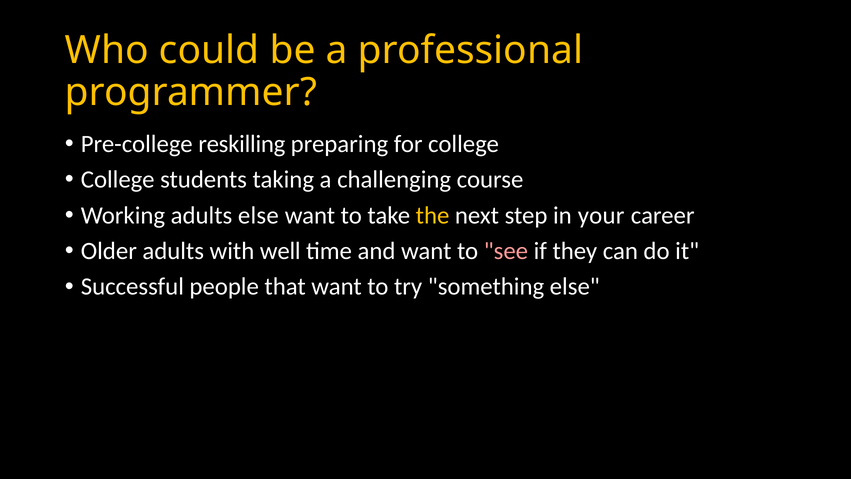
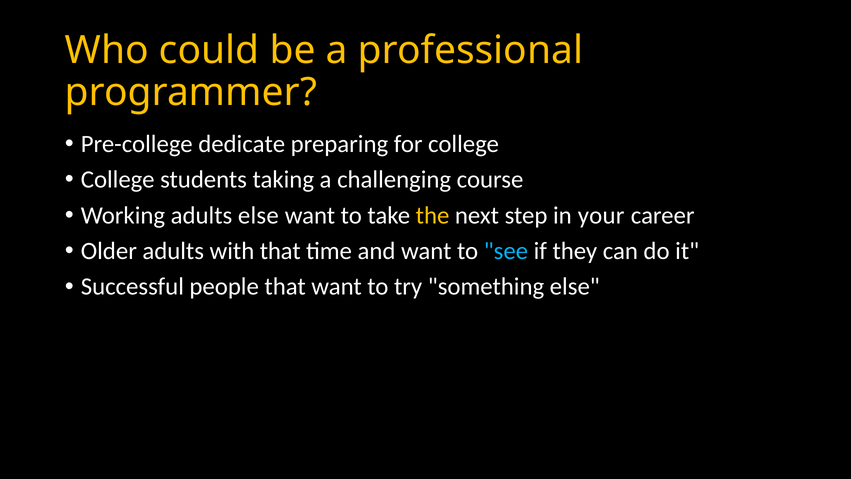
reskilling: reskilling -> dedicate (242, 144)
with well: well -> that (280, 251)
see colour: pink -> light blue (506, 251)
